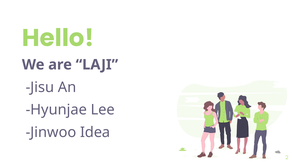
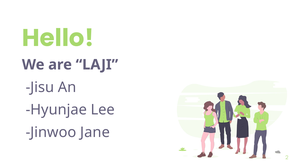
Idea: Idea -> Jane (95, 133)
